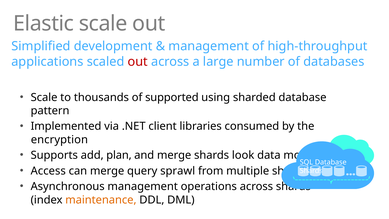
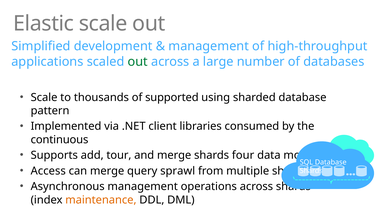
out colour: red -> green (138, 61)
encryption: encryption -> continuous (59, 140)
plan: plan -> tour (119, 155)
look: look -> four (243, 155)
